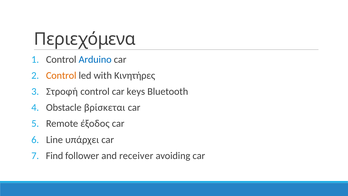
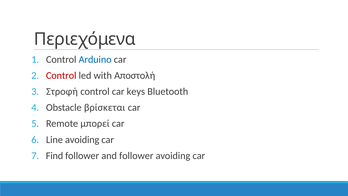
Control colour: orange -> red (61, 75)
Κινητήρες: Κινητήρες -> Αποστολή (135, 75)
έξοδος: έξοδος -> μπορεί (95, 123)
Line υπάρχει: υπάρχει -> avoiding (82, 139)
and receiver: receiver -> follower (136, 156)
